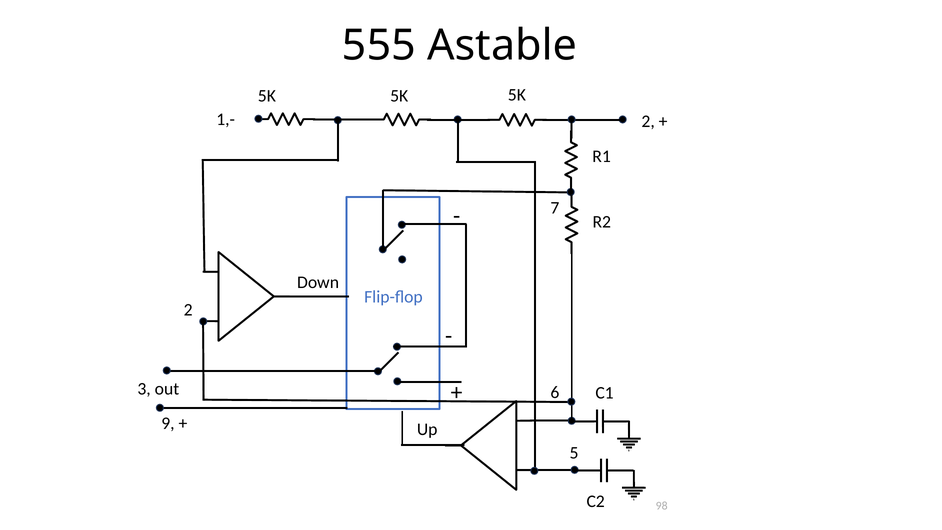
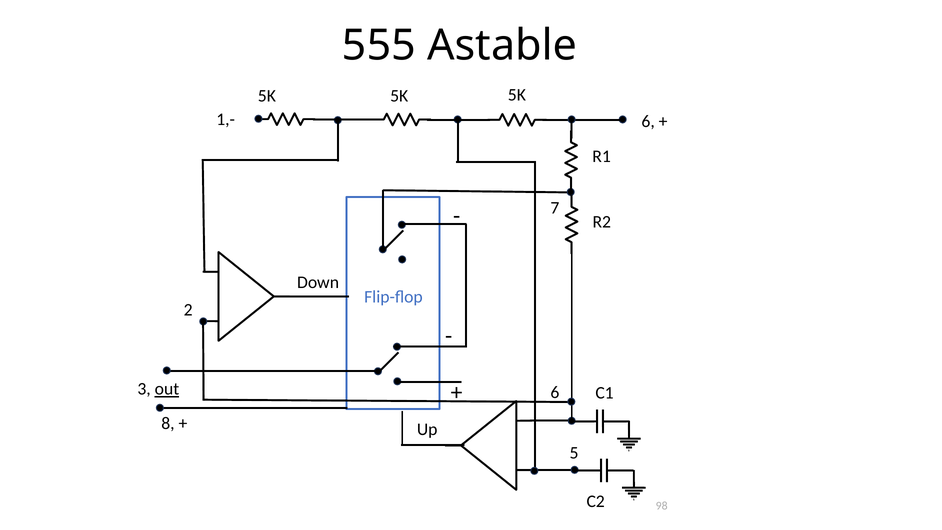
2: 2 -> 6 (648, 121)
out underline: none -> present (167, 389)
9: 9 -> 8 (168, 423)
